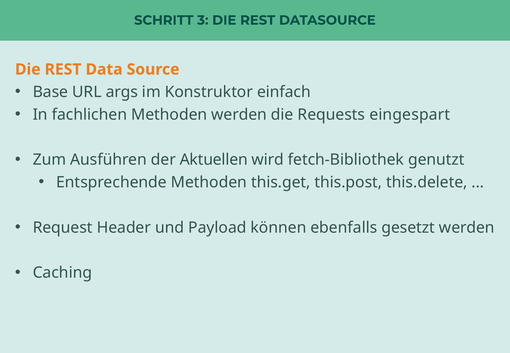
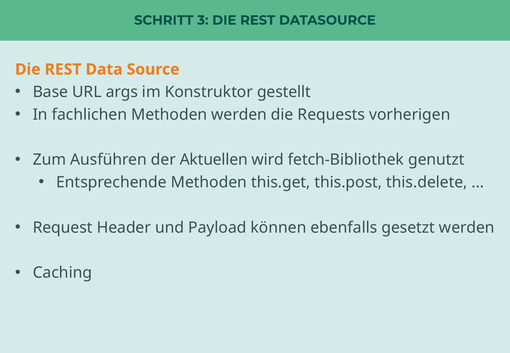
einfach: einfach -> gestellt (284, 92)
eingespart: eingespart -> vorherigen (410, 115)
